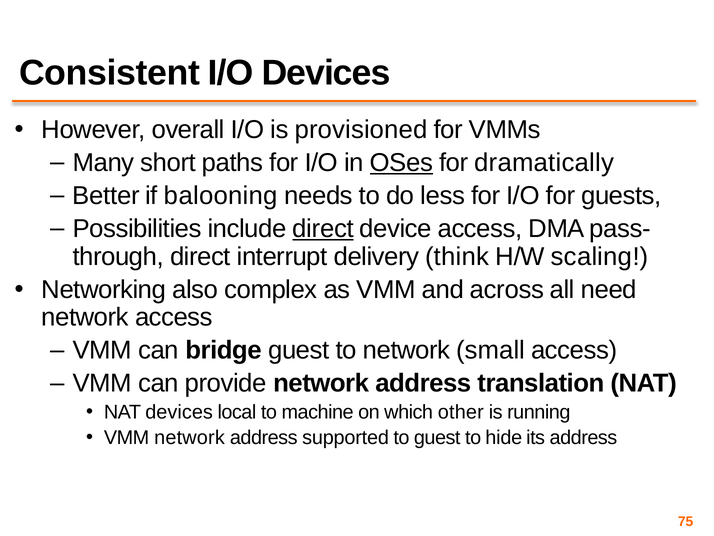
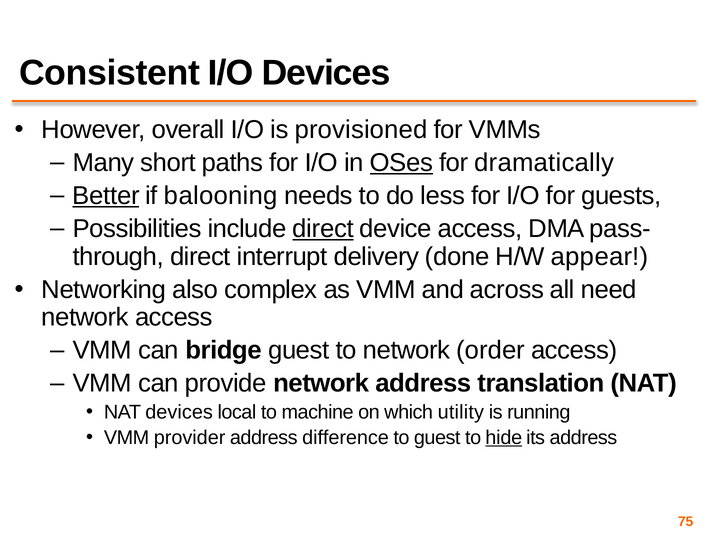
Better underline: none -> present (106, 196)
think: think -> done (457, 256)
scaling: scaling -> appear (600, 256)
small: small -> order (491, 350)
other: other -> utility (461, 412)
VMM network: network -> provider (190, 437)
supported: supported -> difference (345, 437)
hide underline: none -> present (504, 437)
